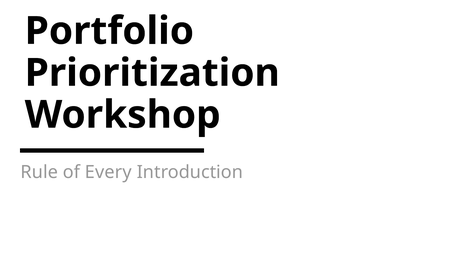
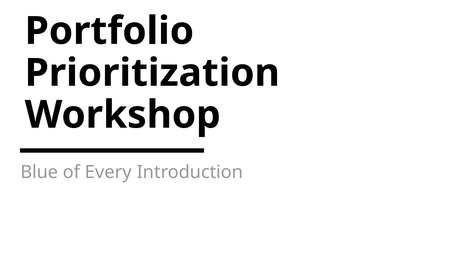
Rule: Rule -> Blue (39, 172)
